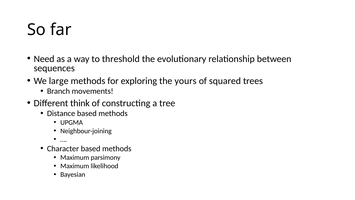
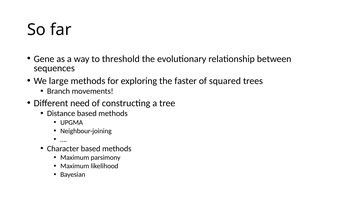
Need: Need -> Gene (44, 59)
yours: yours -> faster (186, 81)
think: think -> need (80, 103)
